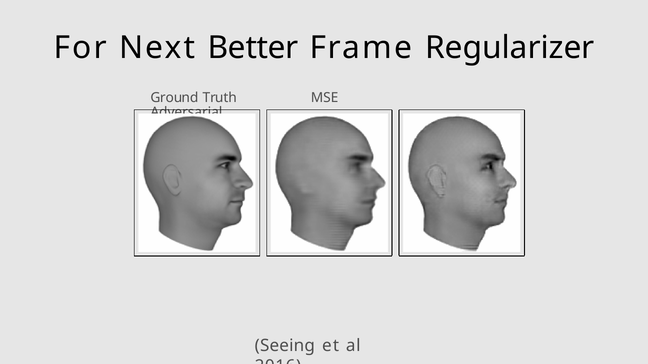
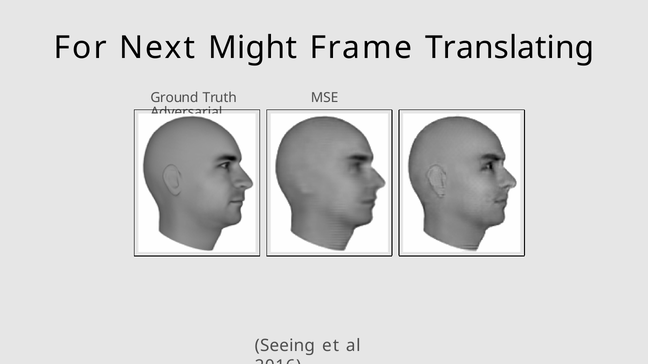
Better: Better -> Might (253, 48)
Regularizer: Regularizer -> Translating (510, 48)
